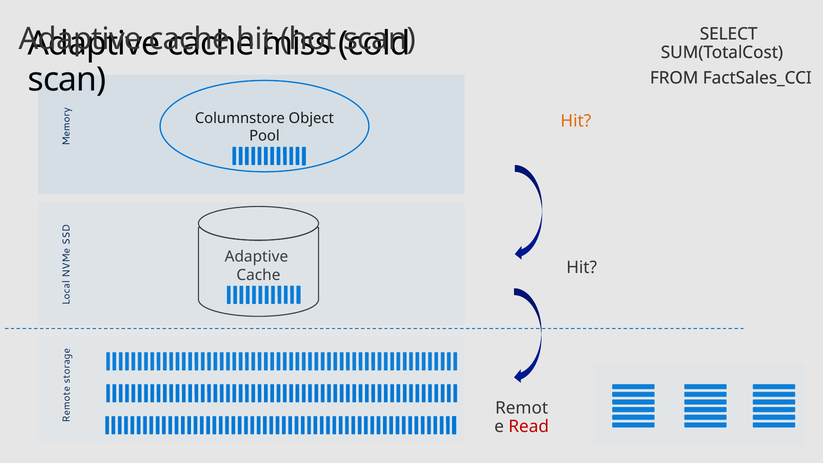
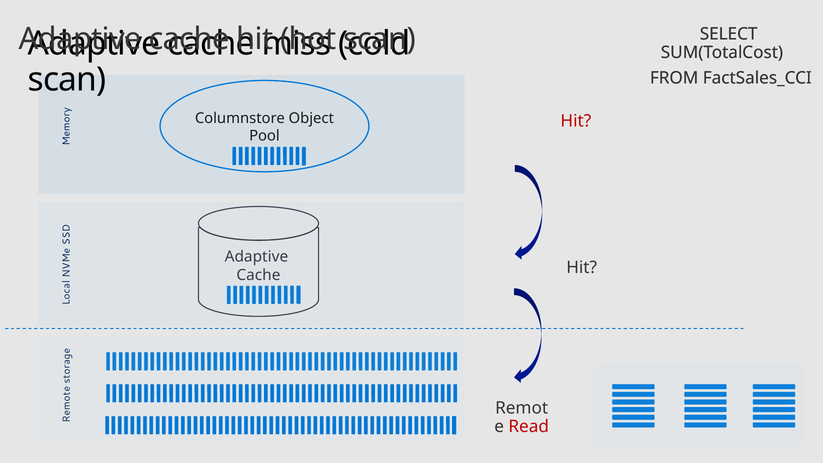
Hit colour: orange -> red (576, 121)
